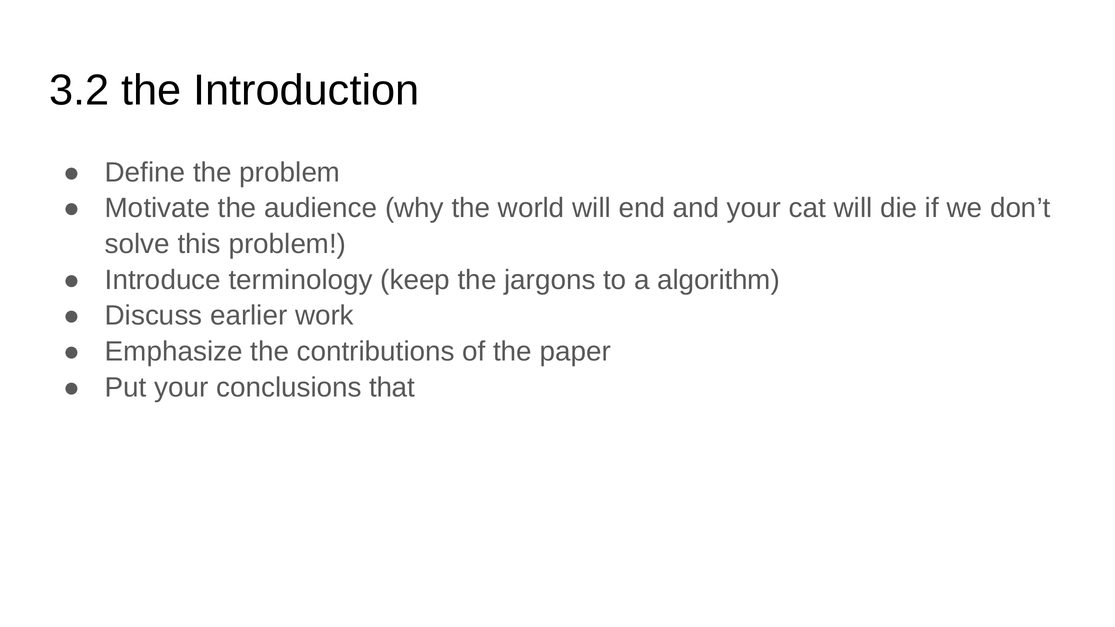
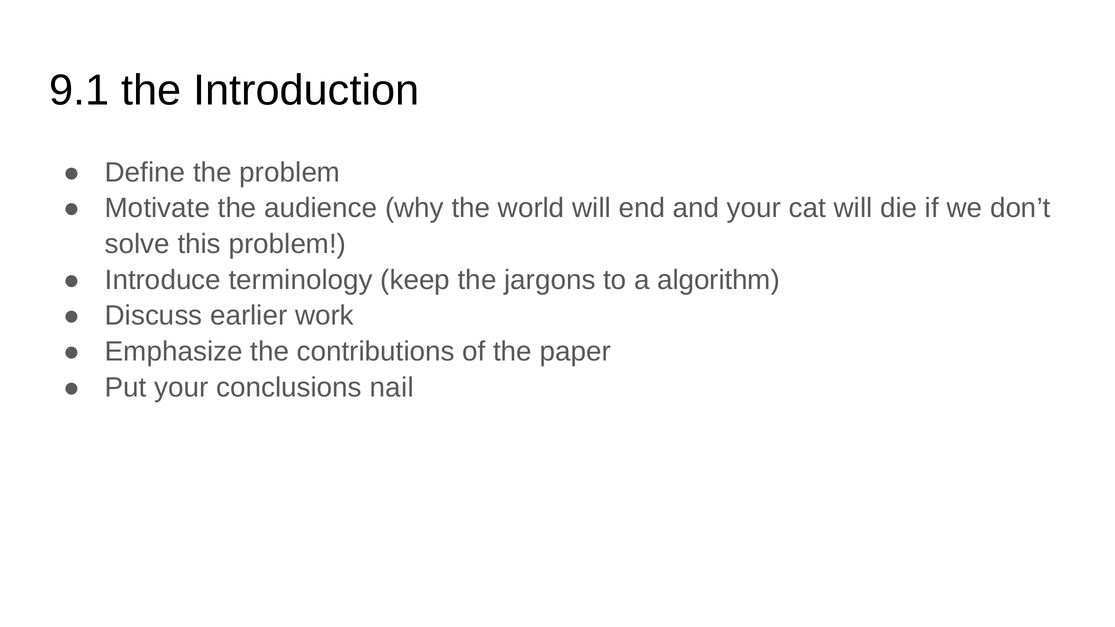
3.2: 3.2 -> 9.1 (79, 90)
that: that -> nail (392, 388)
